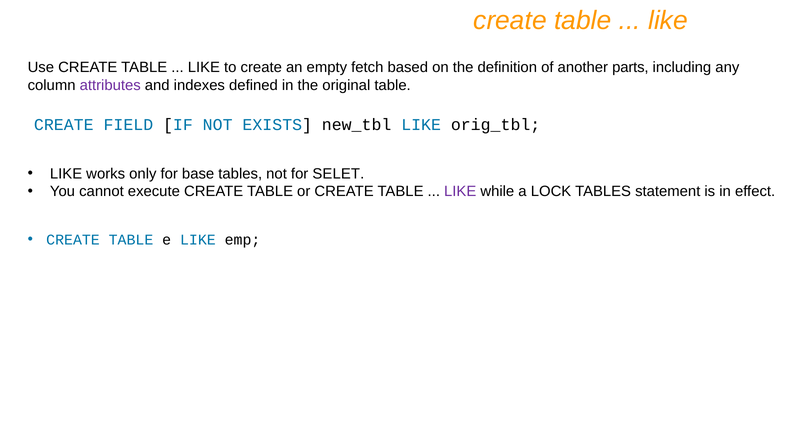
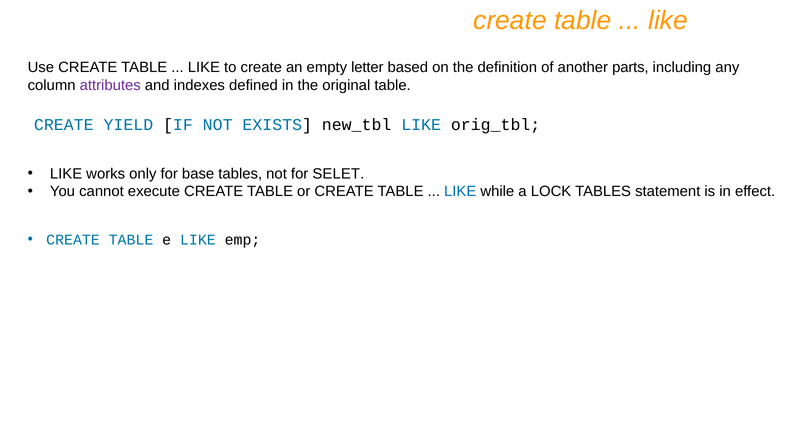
fetch: fetch -> letter (367, 67)
FIELD: FIELD -> YIELD (128, 125)
LIKE colour: purple -> blue (460, 192)
